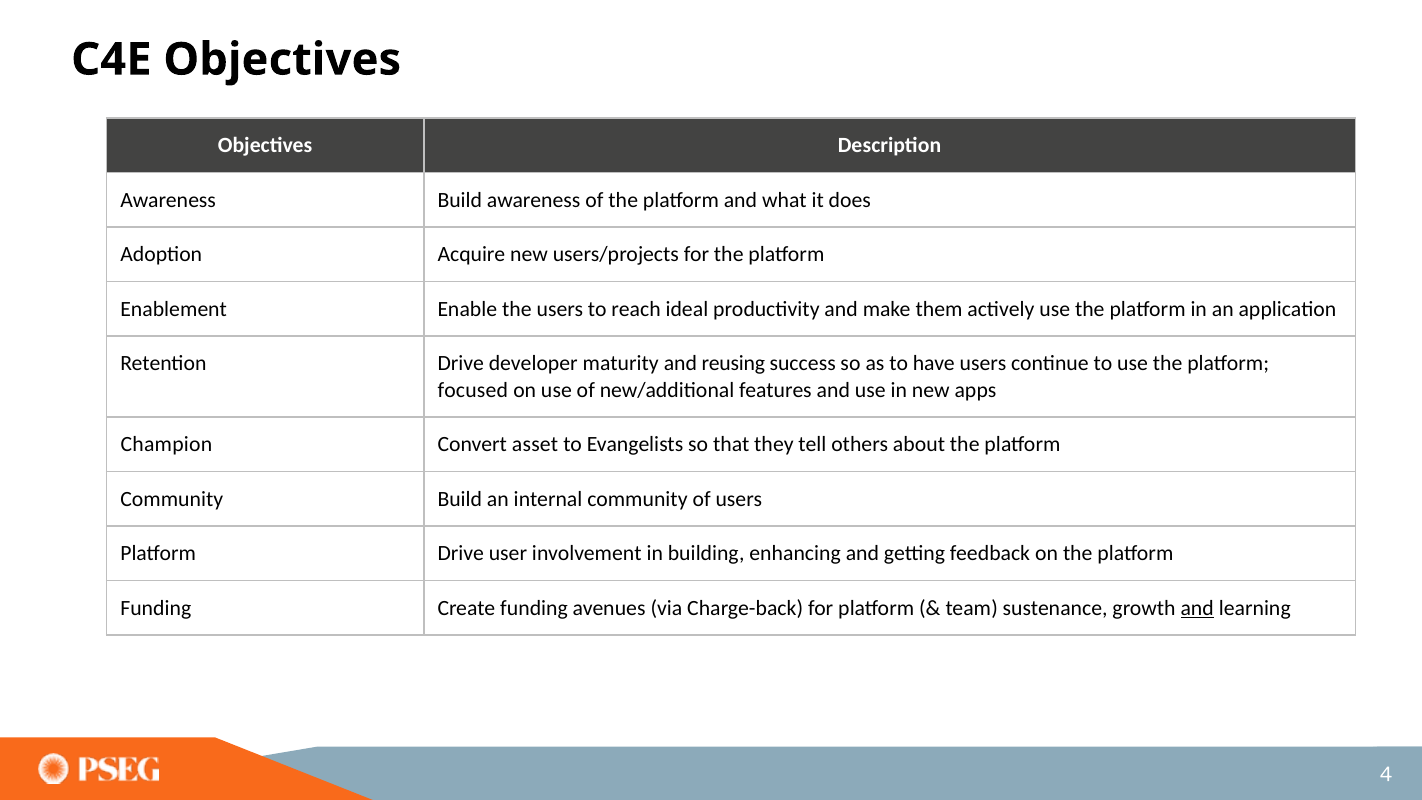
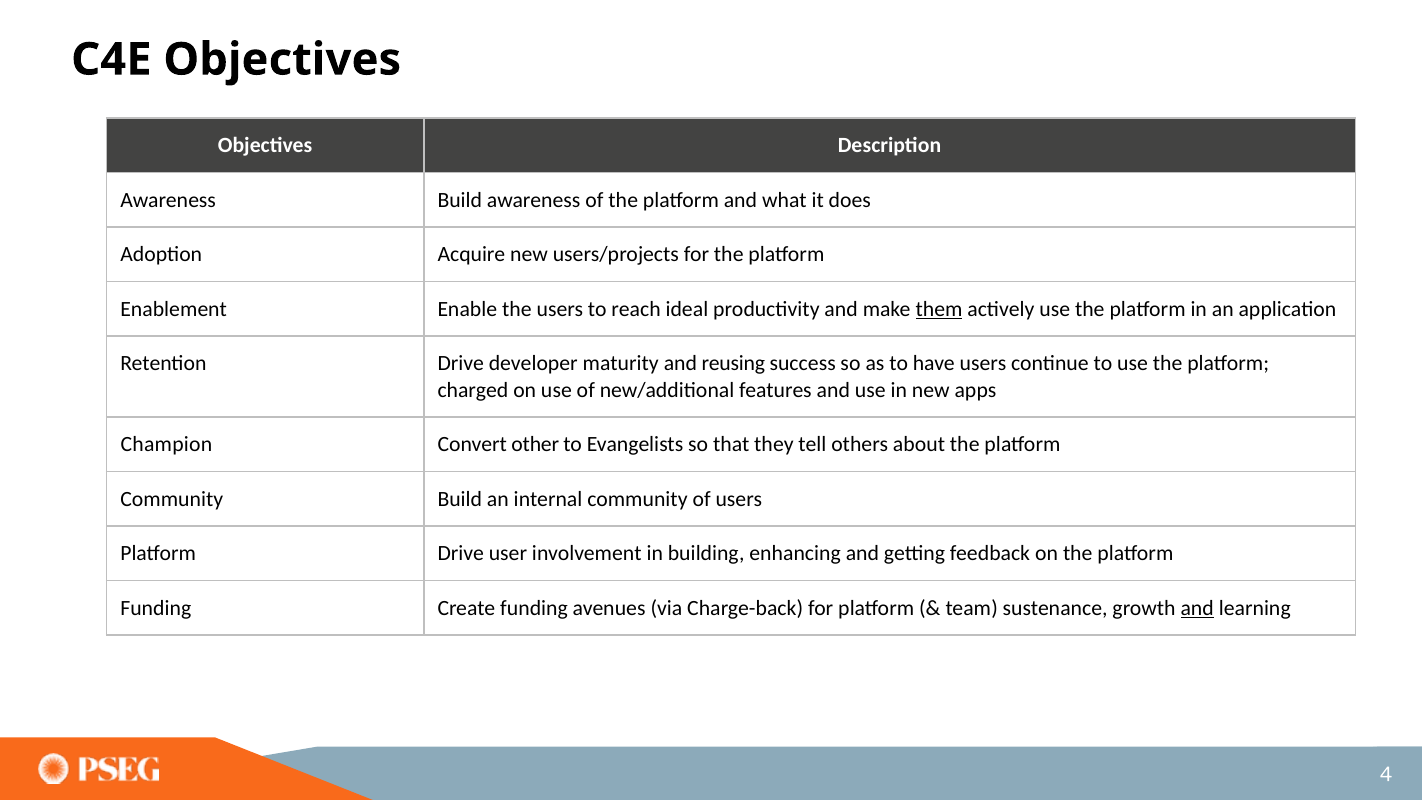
them underline: none -> present (939, 309)
focused: focused -> charged (473, 390)
asset: asset -> other (535, 445)
